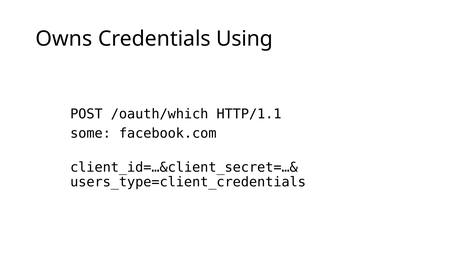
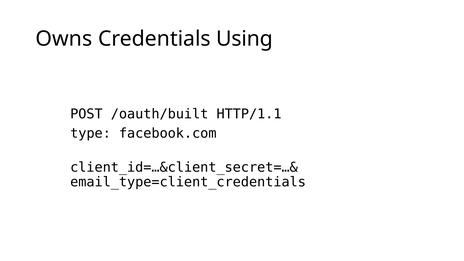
/oauth/which: /oauth/which -> /oauth/built (160, 114)
some: some -> type (91, 133)
users_type=client_credentials: users_type=client_credentials -> email_type=client_credentials (188, 182)
